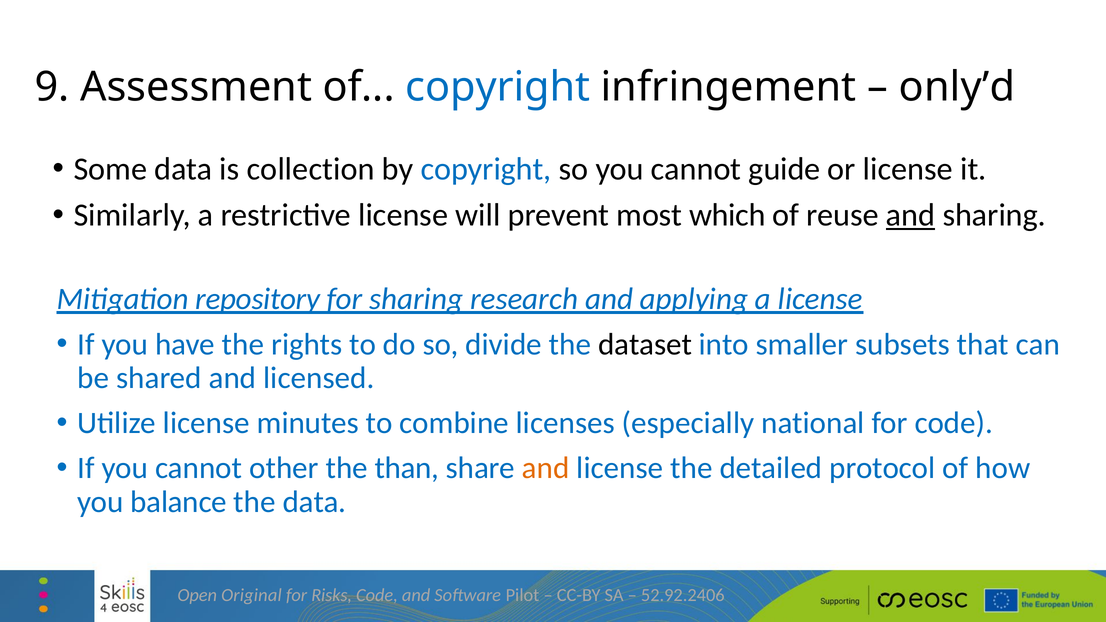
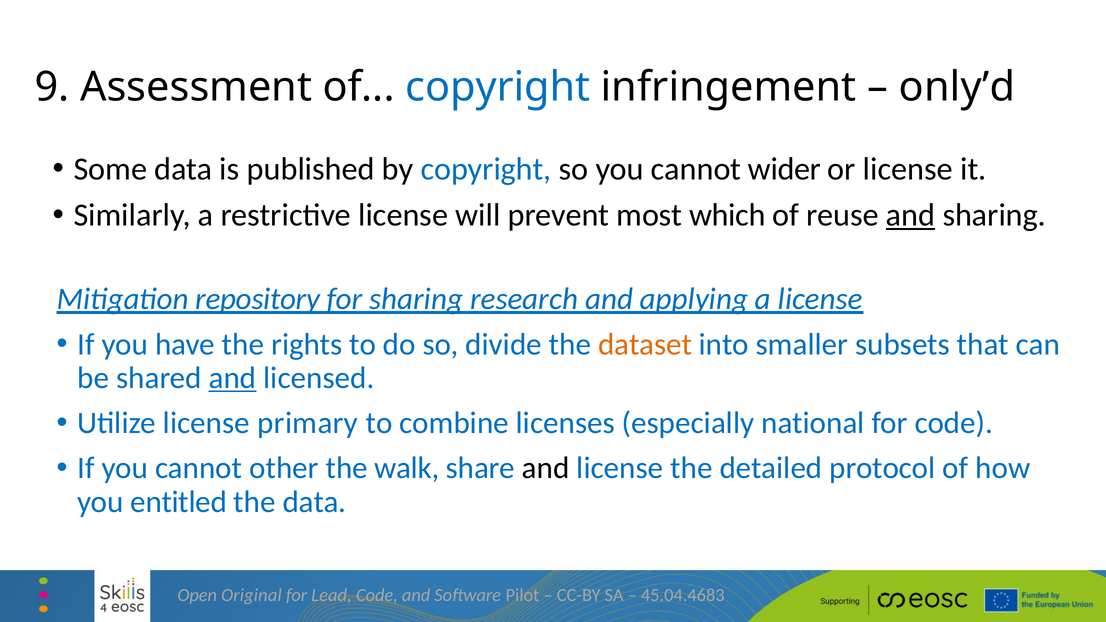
collection: collection -> published (311, 169)
guide: guide -> wider (785, 169)
dataset colour: black -> orange (645, 344)
and underline: none -> present (233, 378)
minutes: minutes -> primary (308, 423)
than: than -> walk (407, 468)
and colour: orange -> black (546, 468)
balance: balance -> entitled (179, 502)
Risks: Risks -> Lead (332, 595)
52.92.2406: 52.92.2406 -> 45.04.4683 (683, 595)
